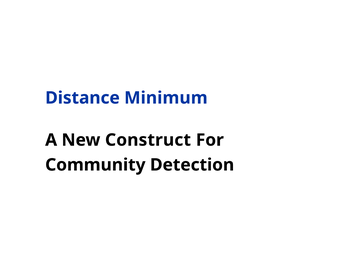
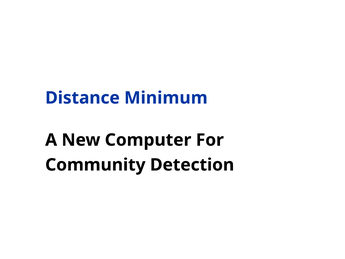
Construct: Construct -> Computer (148, 140)
